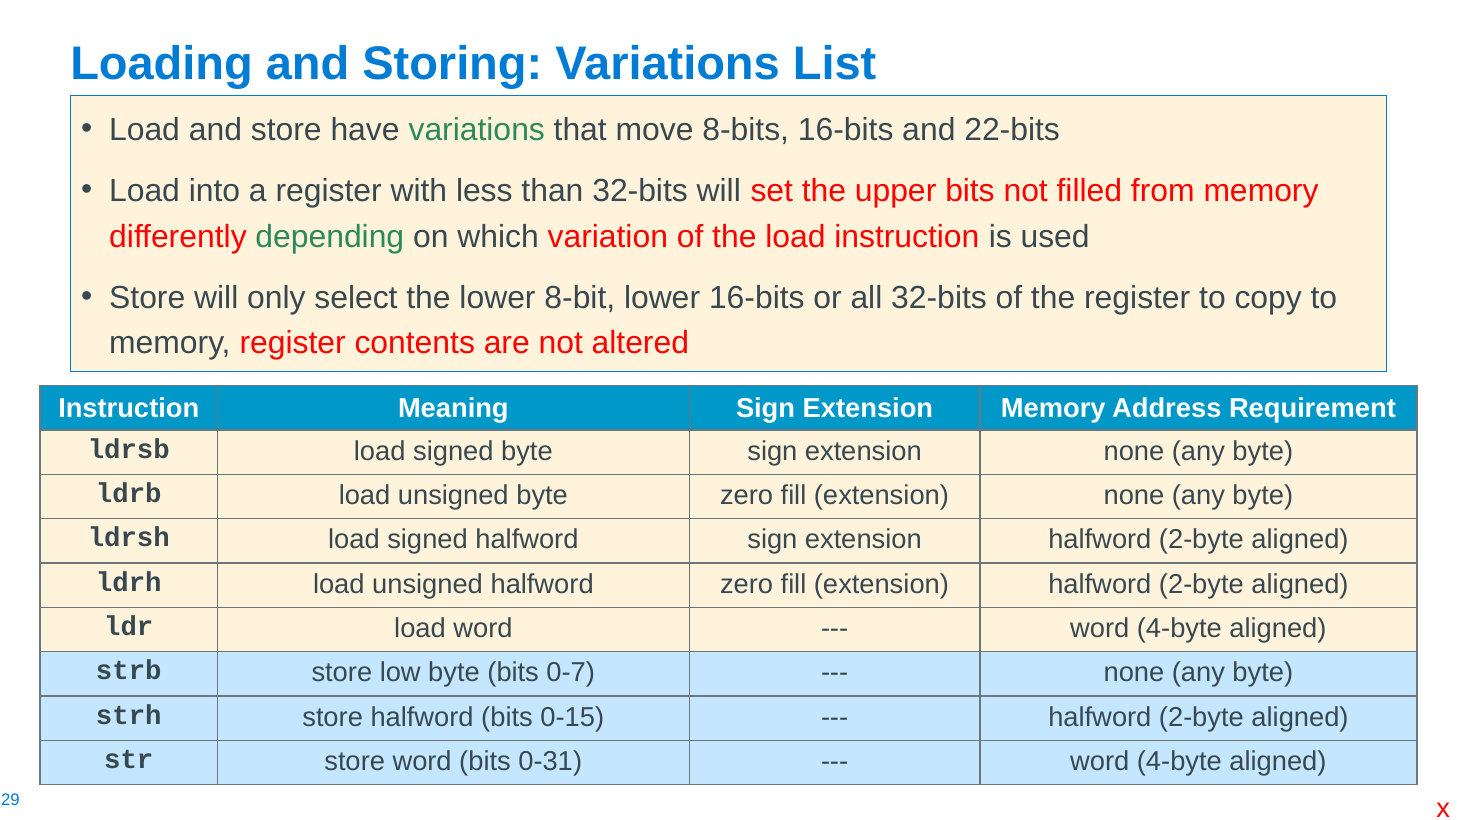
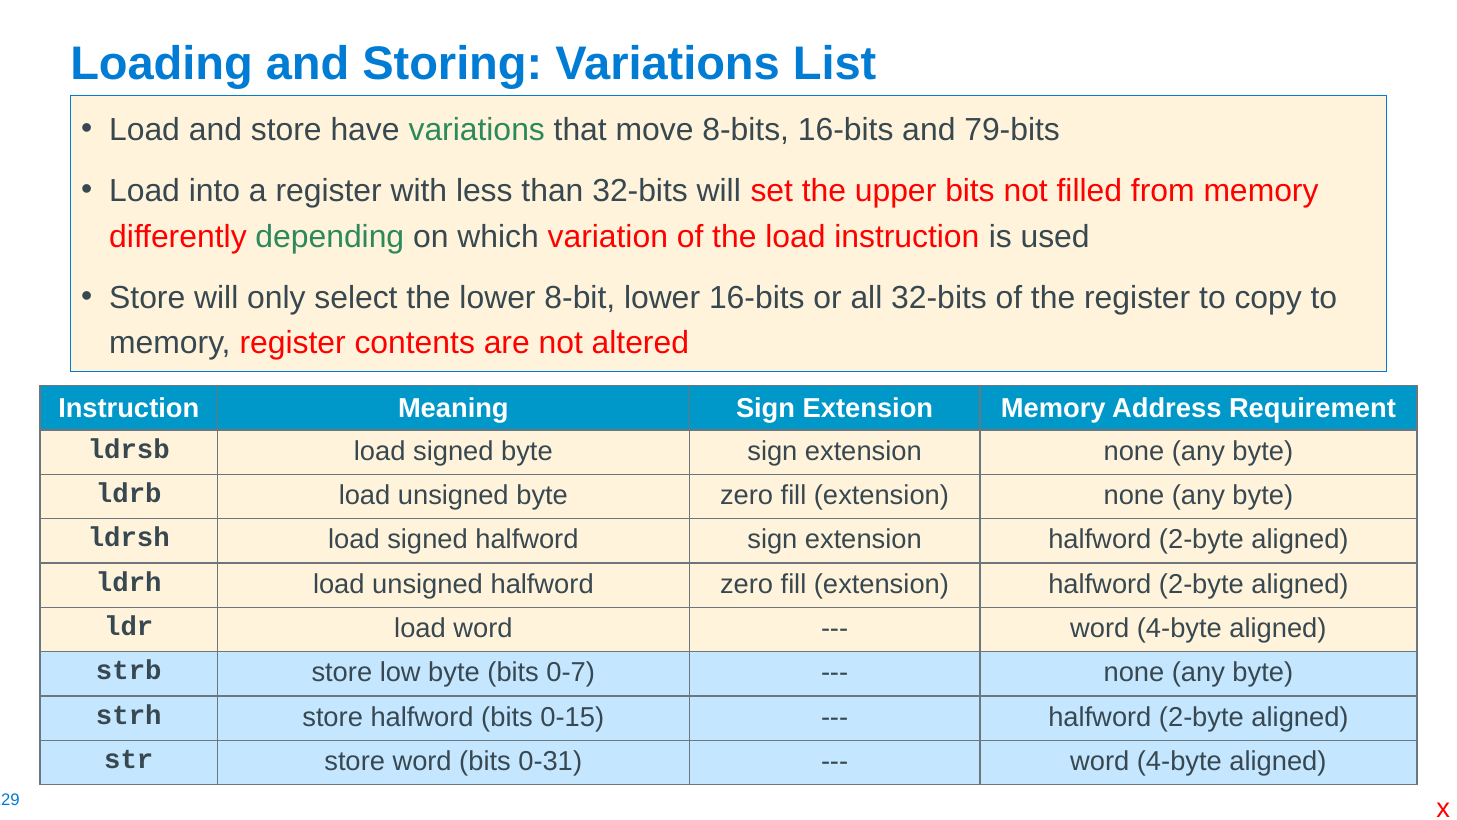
22-bits: 22-bits -> 79-bits (1012, 129)
